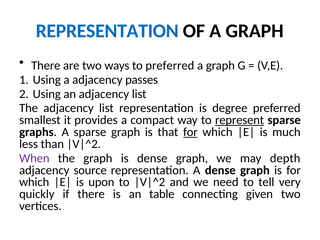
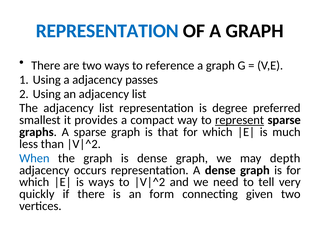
to preferred: preferred -> reference (170, 65)
for underline: present -> none (190, 132)
When colour: purple -> blue (34, 158)
source: source -> occurs (90, 170)
is upon: upon -> ways (101, 182)
table: table -> form (162, 194)
